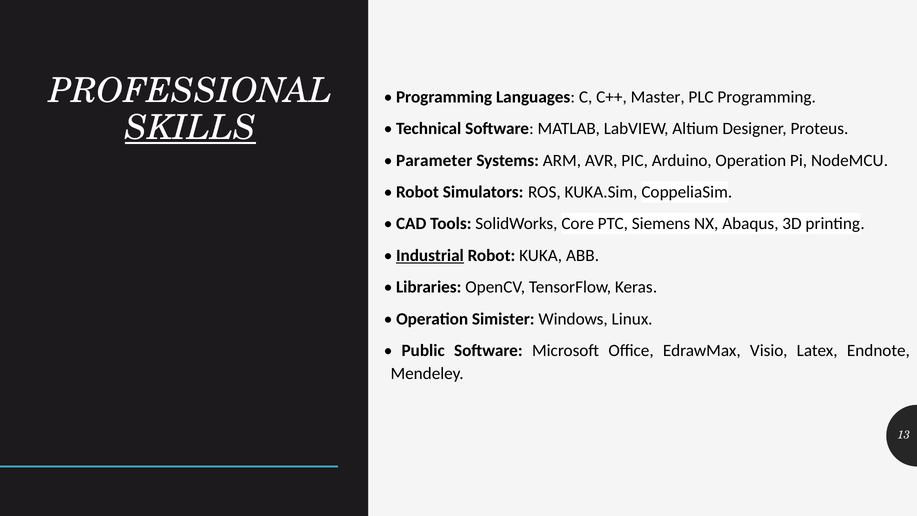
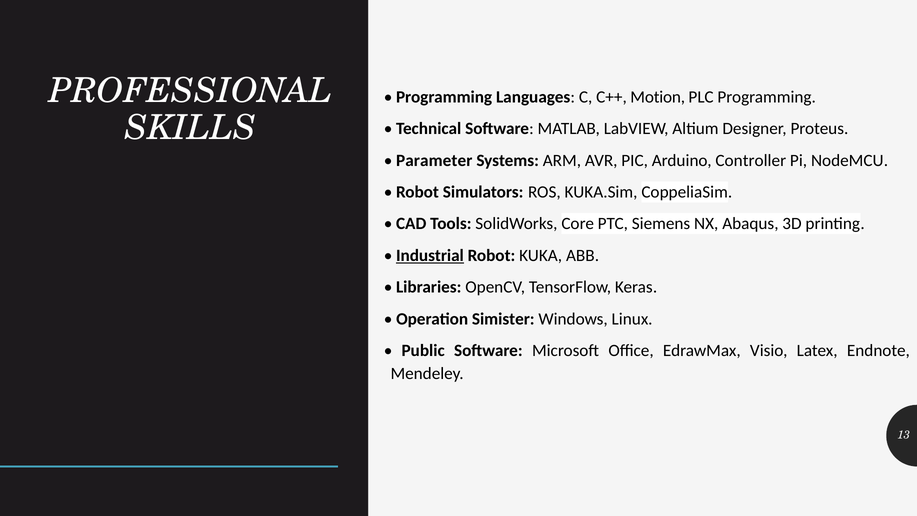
Master: Master -> Motion (658, 97)
SKILLS underline: present -> none (191, 128)
Arduino Operation: Operation -> Controller (751, 160)
